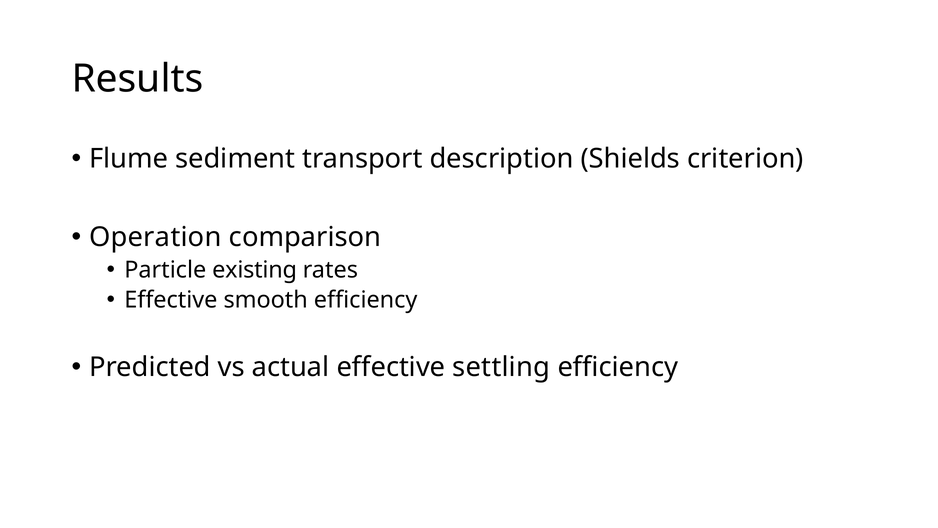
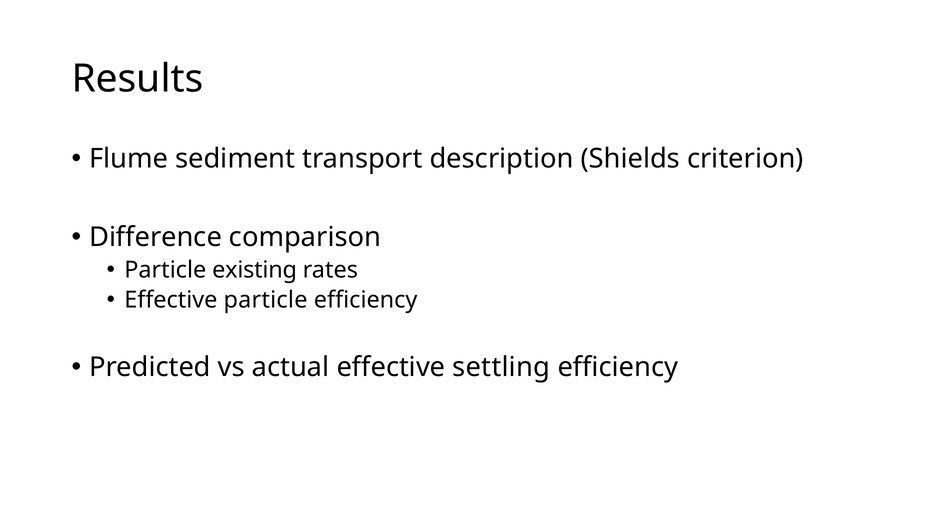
Operation: Operation -> Difference (156, 237)
Effective smooth: smooth -> particle (266, 300)
